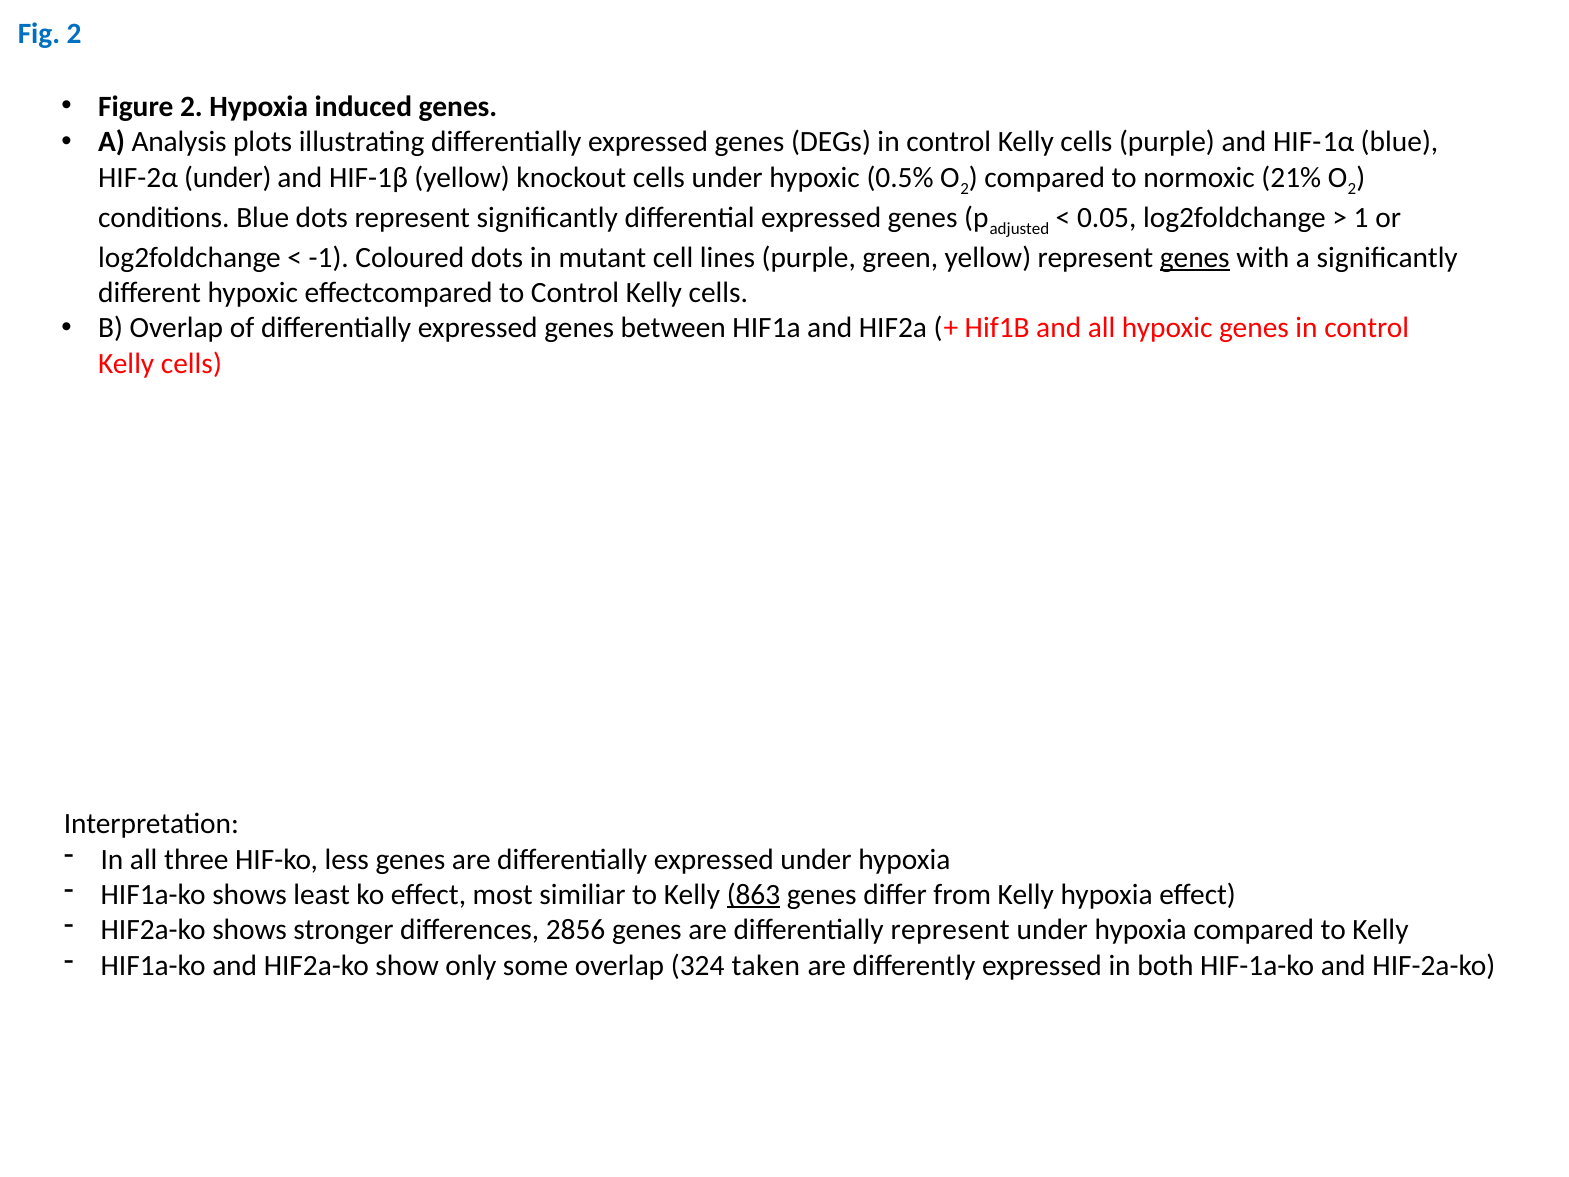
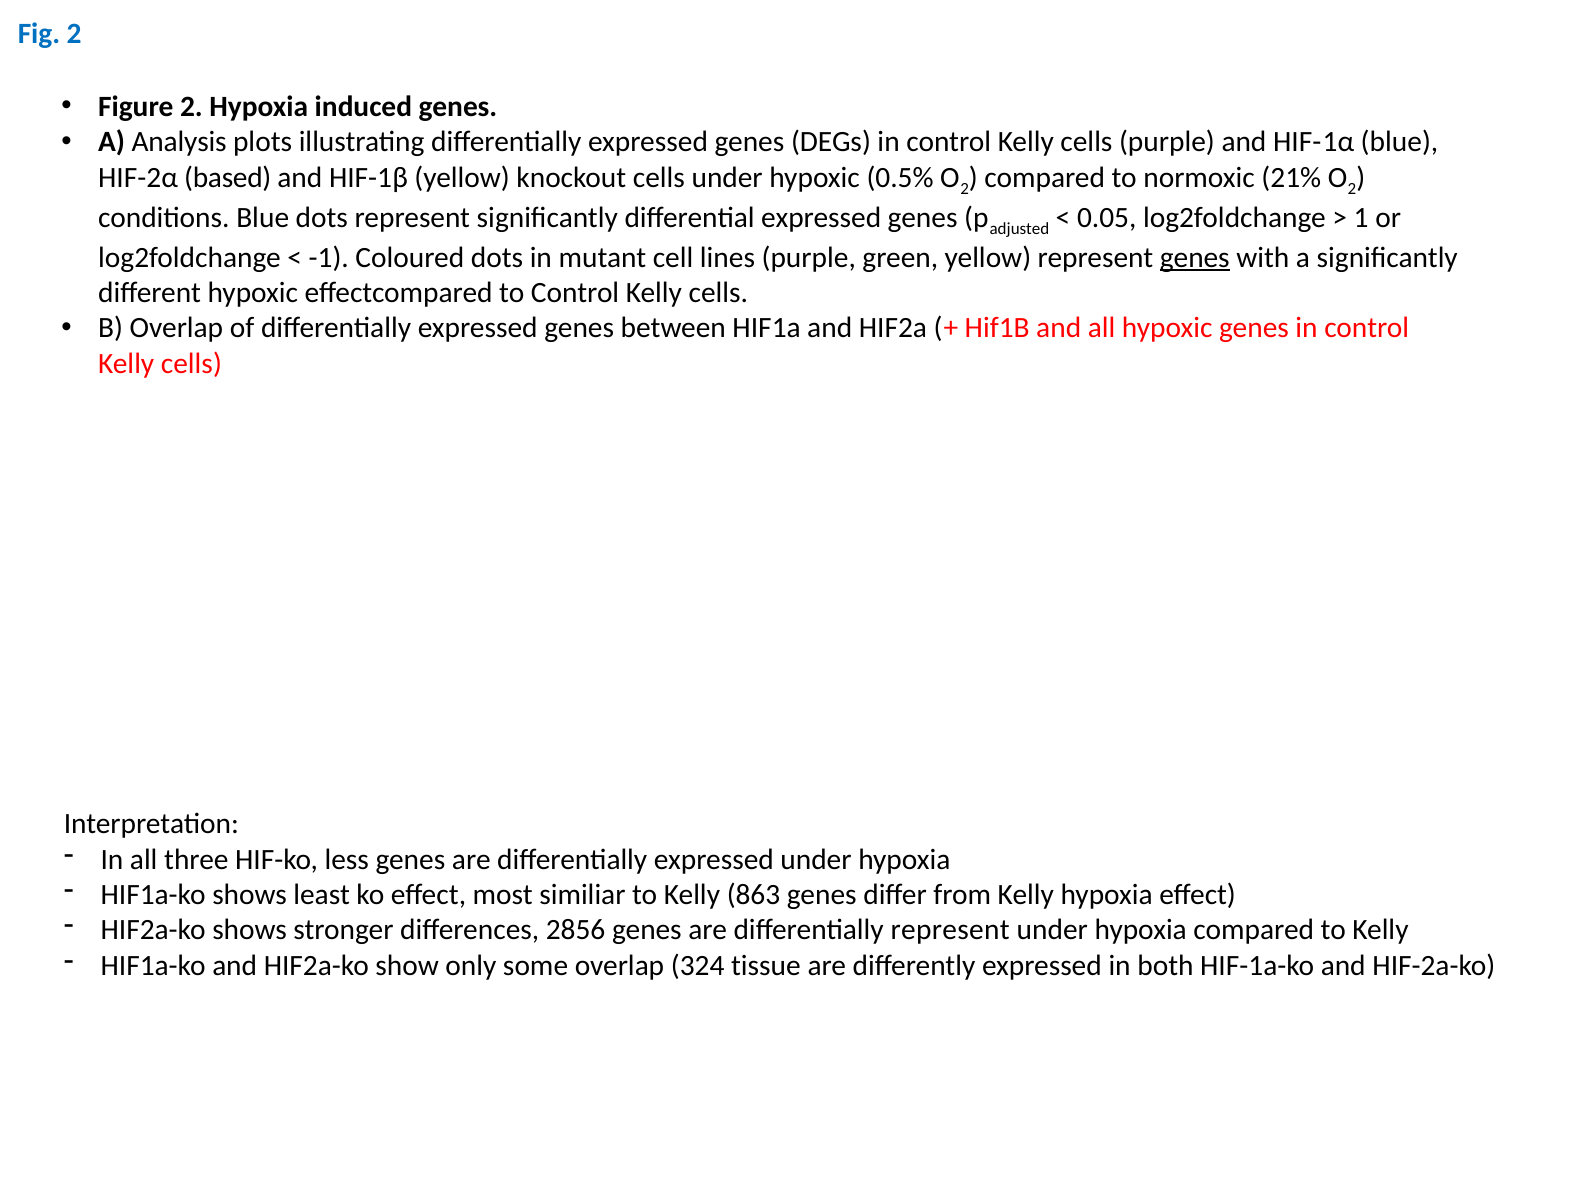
HIF-2α under: under -> based (228, 177)
863 underline: present -> none (753, 894)
taken: taken -> tissue (766, 965)
